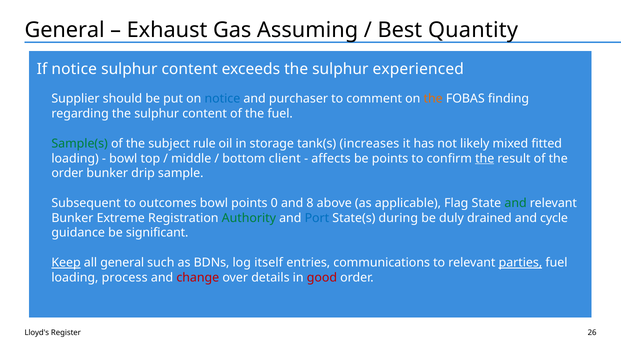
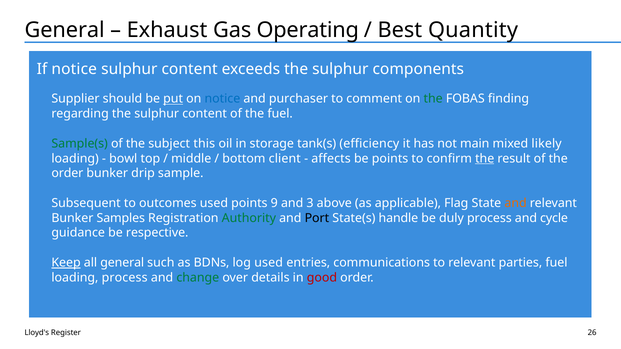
Assuming: Assuming -> Operating (308, 30)
experienced: experienced -> components (418, 69)
put underline: none -> present (173, 99)
the colour: orange -> green (433, 99)
rule: rule -> this (204, 144)
increases: increases -> efficiency (369, 144)
likely: likely -> main (475, 144)
fitted: fitted -> likely (547, 144)
outcomes bowl: bowl -> used (214, 203)
0: 0 -> 9 (274, 203)
8: 8 -> 3 (310, 203)
and colour: green -> orange (516, 203)
Extreme: Extreme -> Samples (121, 218)
Port colour: blue -> black (317, 218)
during: during -> handle (398, 218)
duly drained: drained -> process (489, 218)
significant: significant -> respective (157, 233)
log itself: itself -> used (269, 263)
parties underline: present -> none (520, 263)
change colour: red -> green (198, 278)
